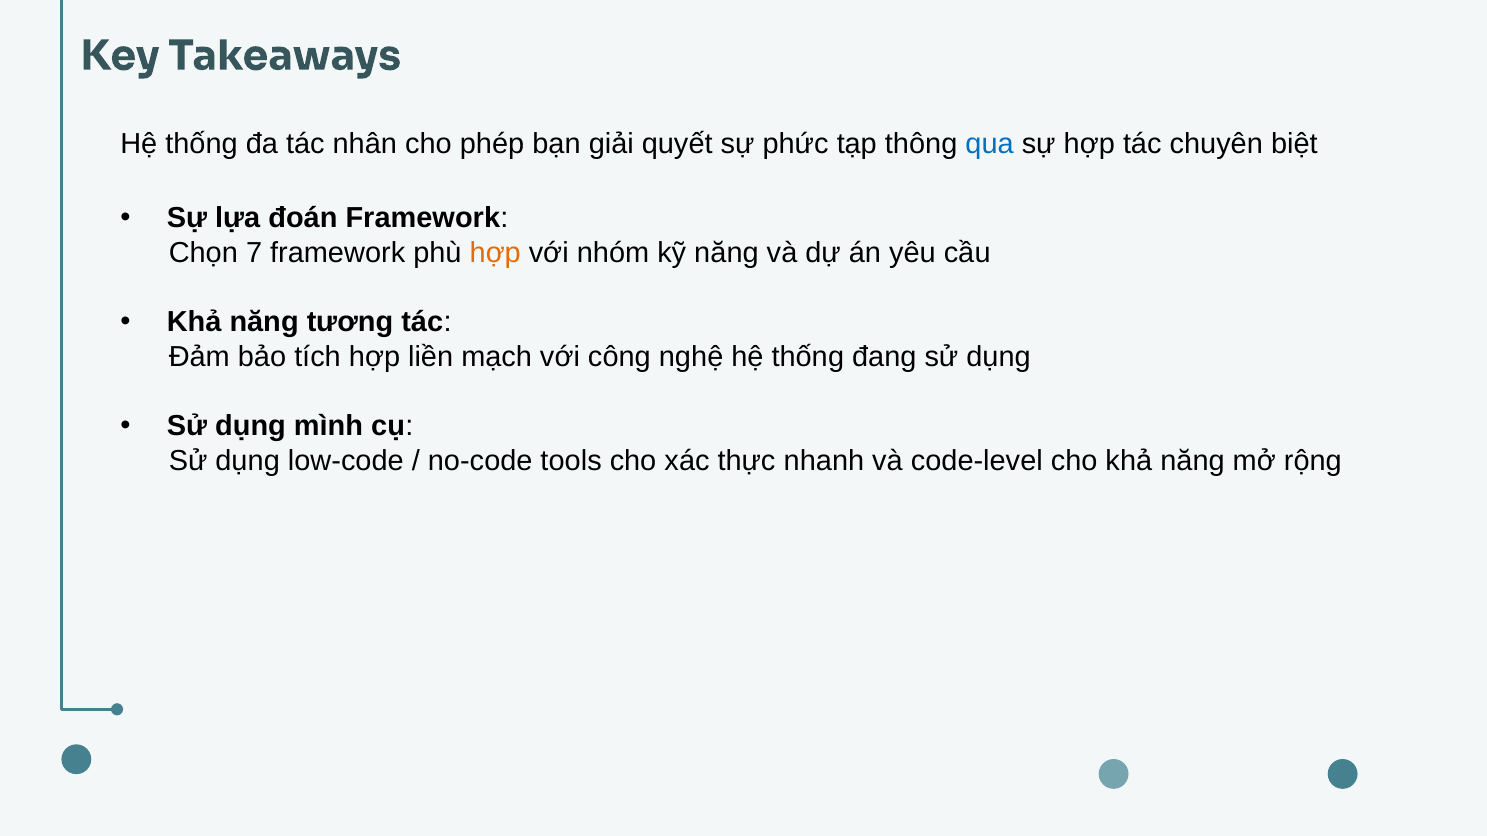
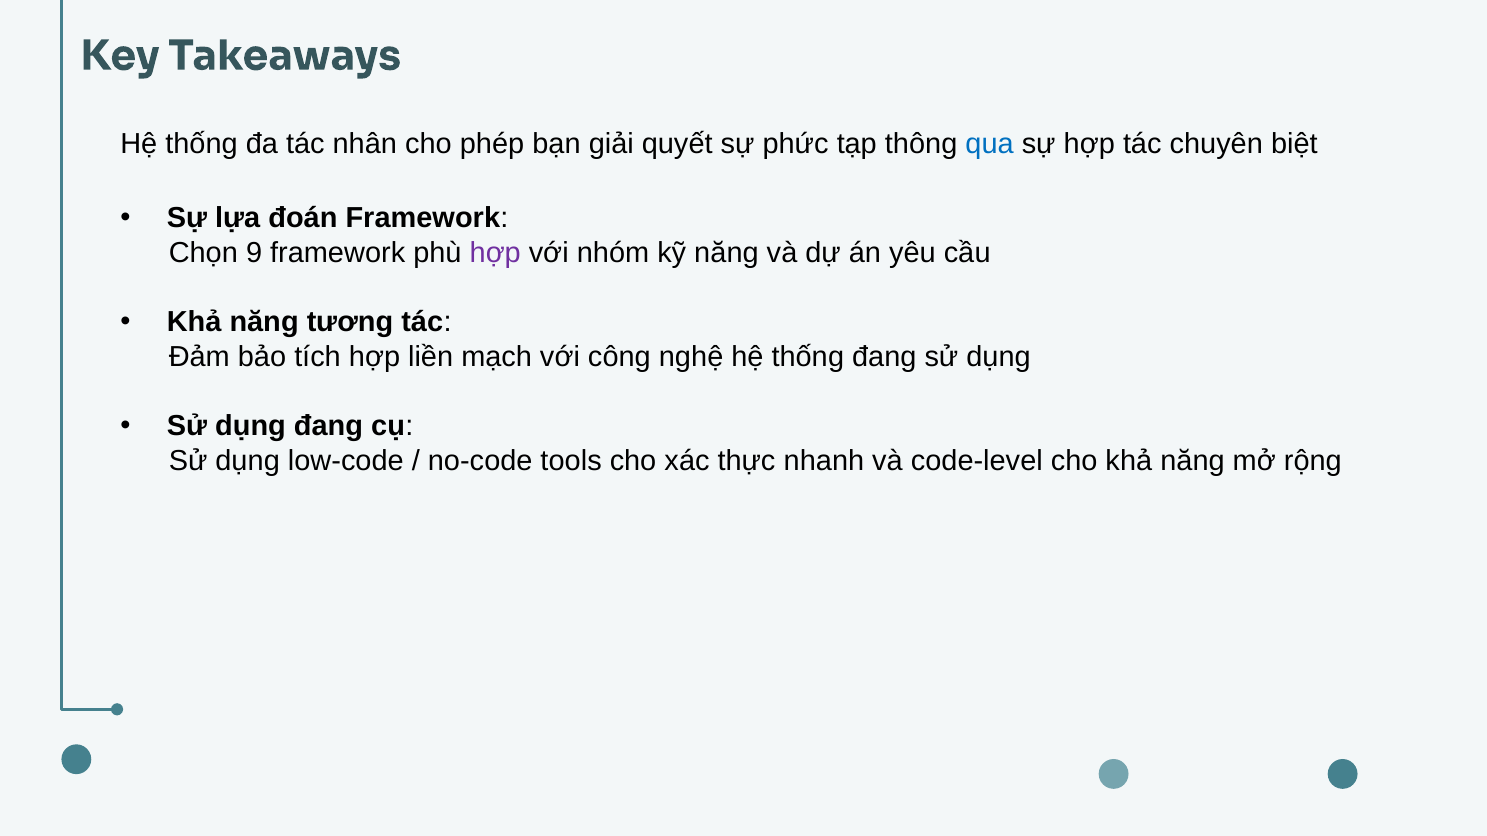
7: 7 -> 9 (254, 253)
hợp colour: orange -> purple (495, 253)
dụng mình: mình -> đang (328, 427)
